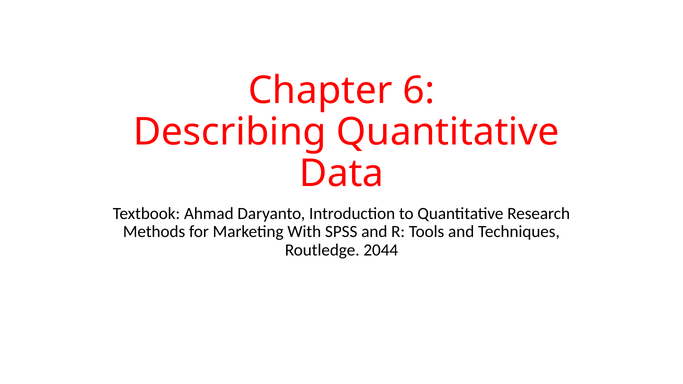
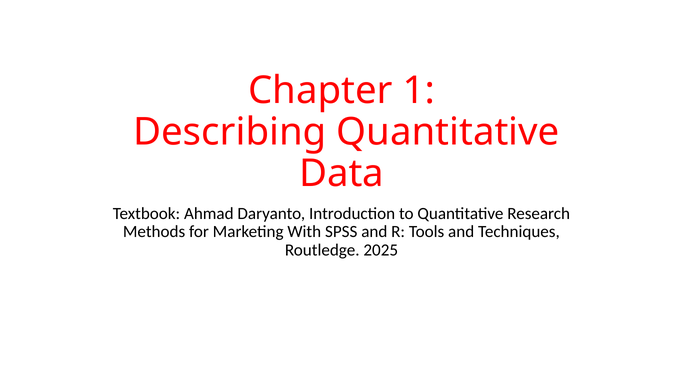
6: 6 -> 1 (419, 91)
2044: 2044 -> 2025 (381, 250)
